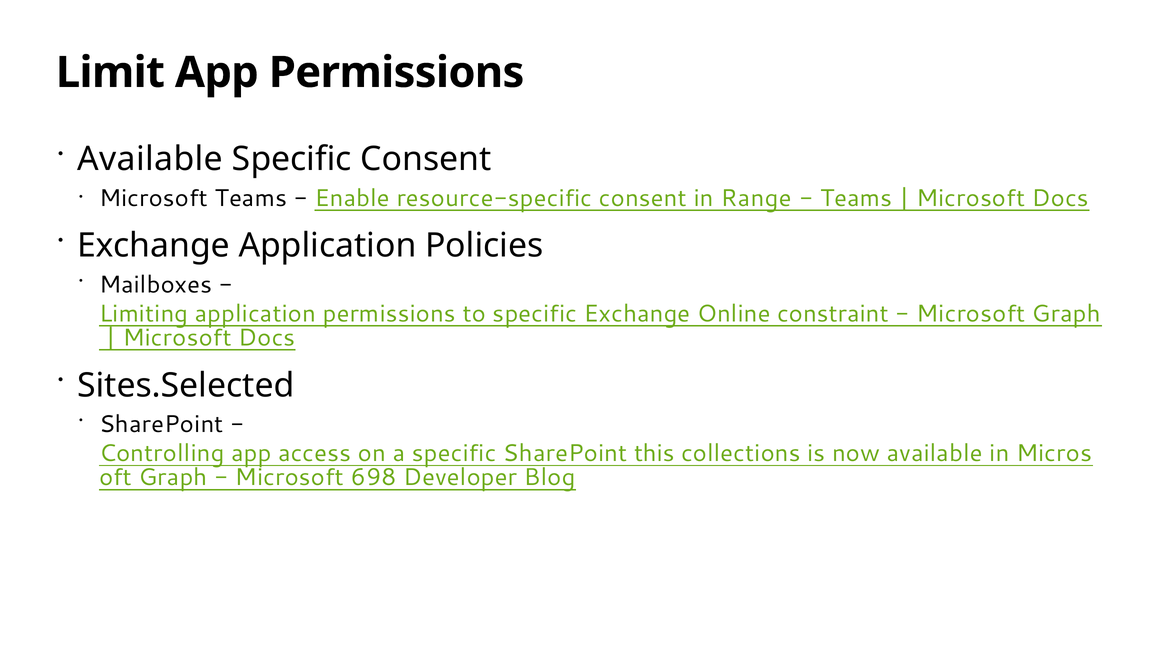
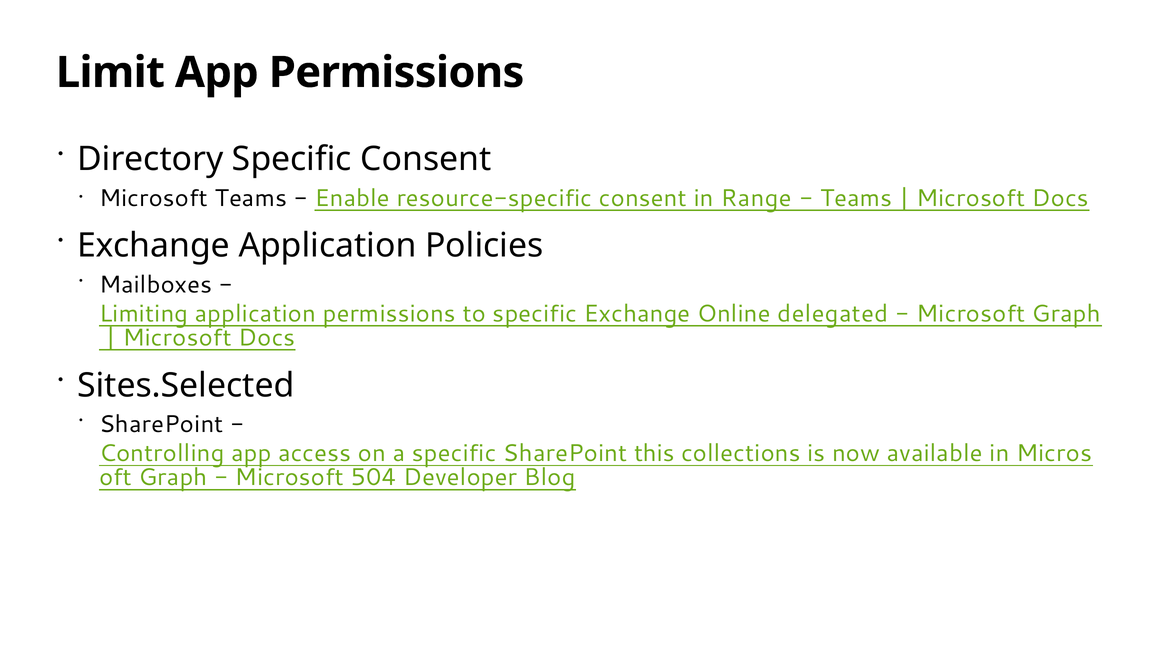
Available: Available -> Directory (150, 159)
constraint: constraint -> delegated (833, 314)
698: 698 -> 504 (374, 477)
